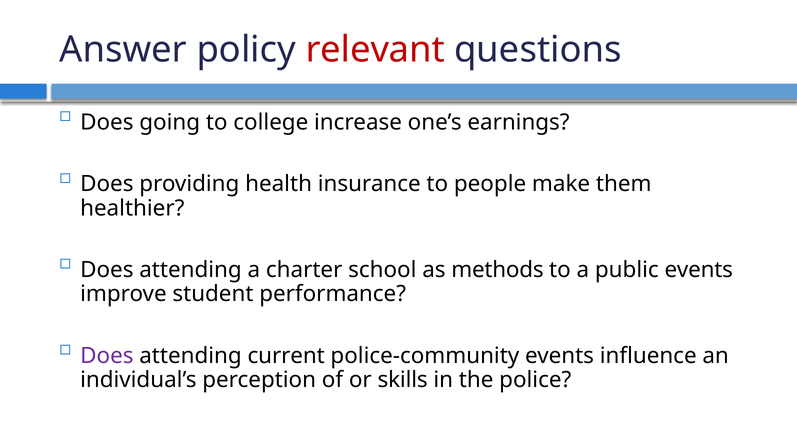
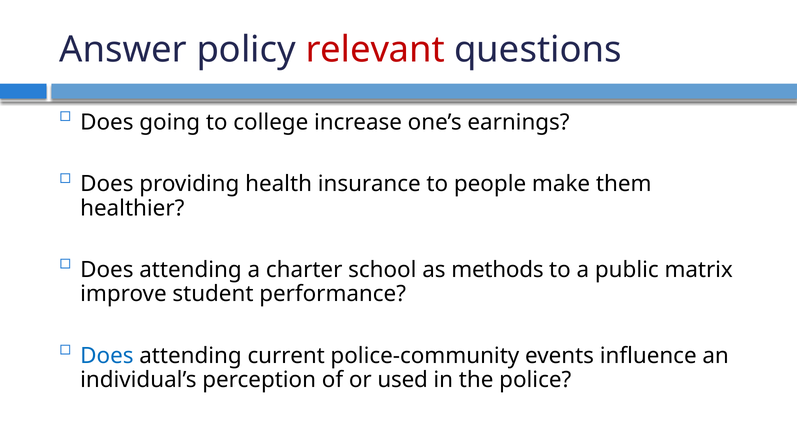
public events: events -> matrix (699, 270)
Does colour: purple -> blue (107, 356)
skills: skills -> used (403, 380)
